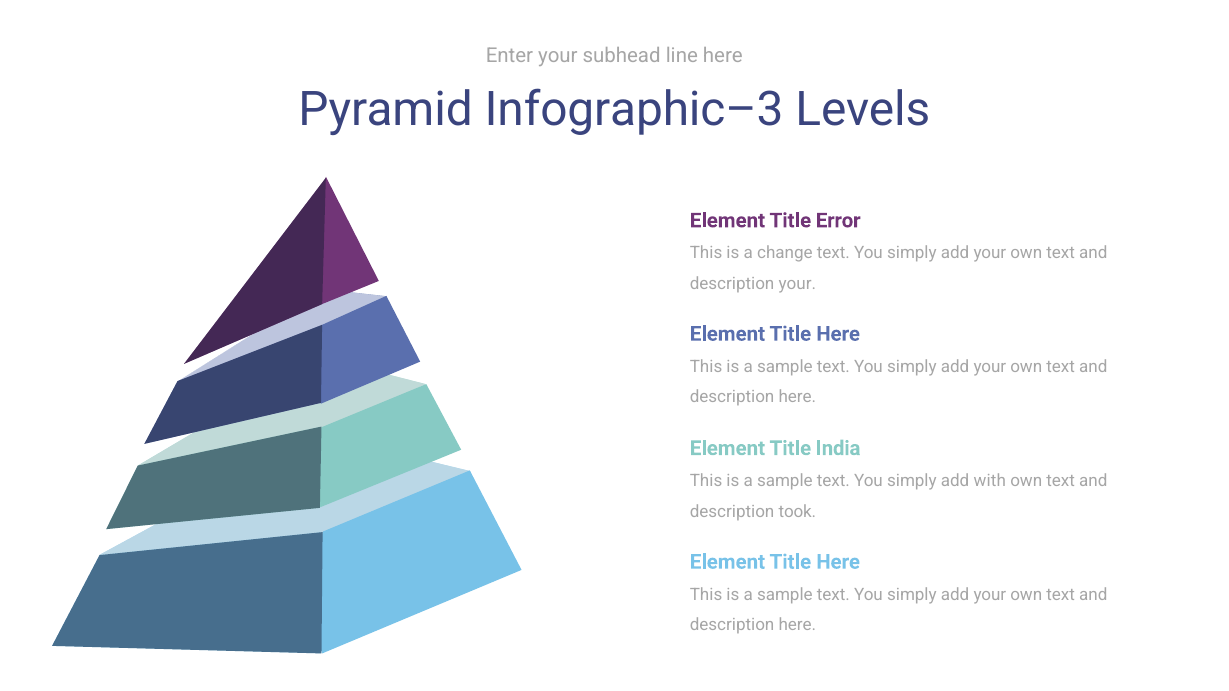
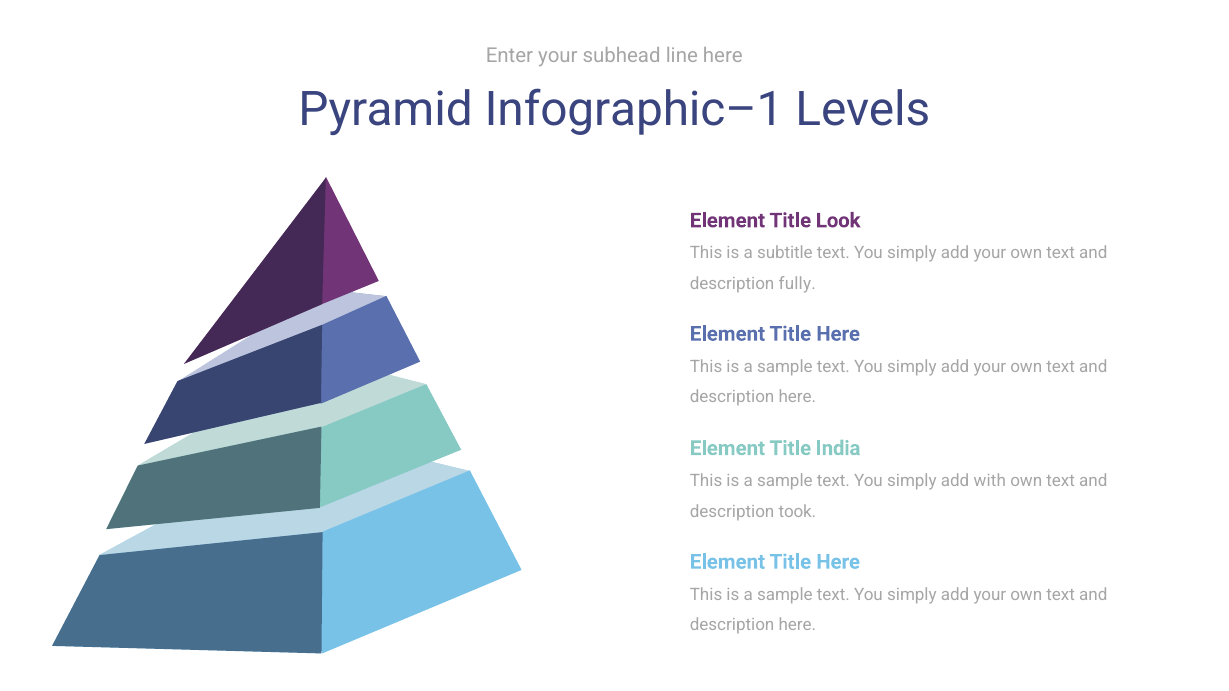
Infographic–3: Infographic–3 -> Infographic–1 (634, 110)
Error: Error -> Look (838, 221)
change: change -> subtitle (785, 253)
description your: your -> fully (797, 284)
